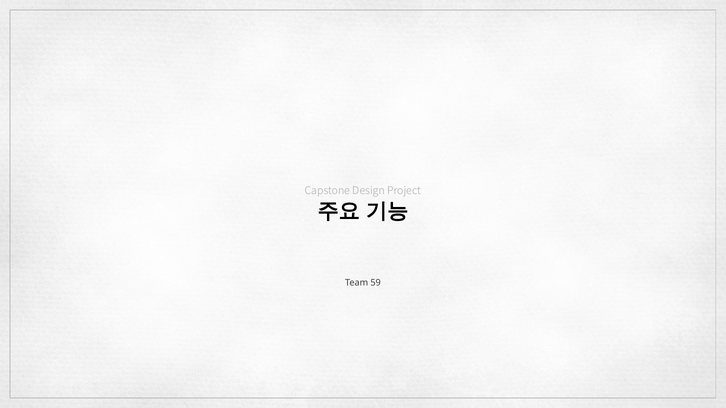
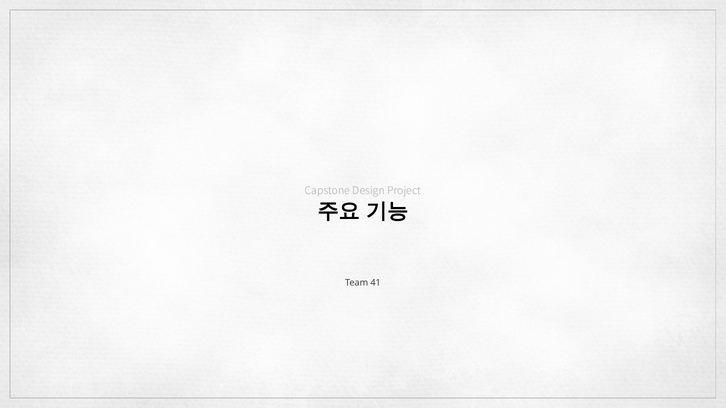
59: 59 -> 41 (376, 283)
